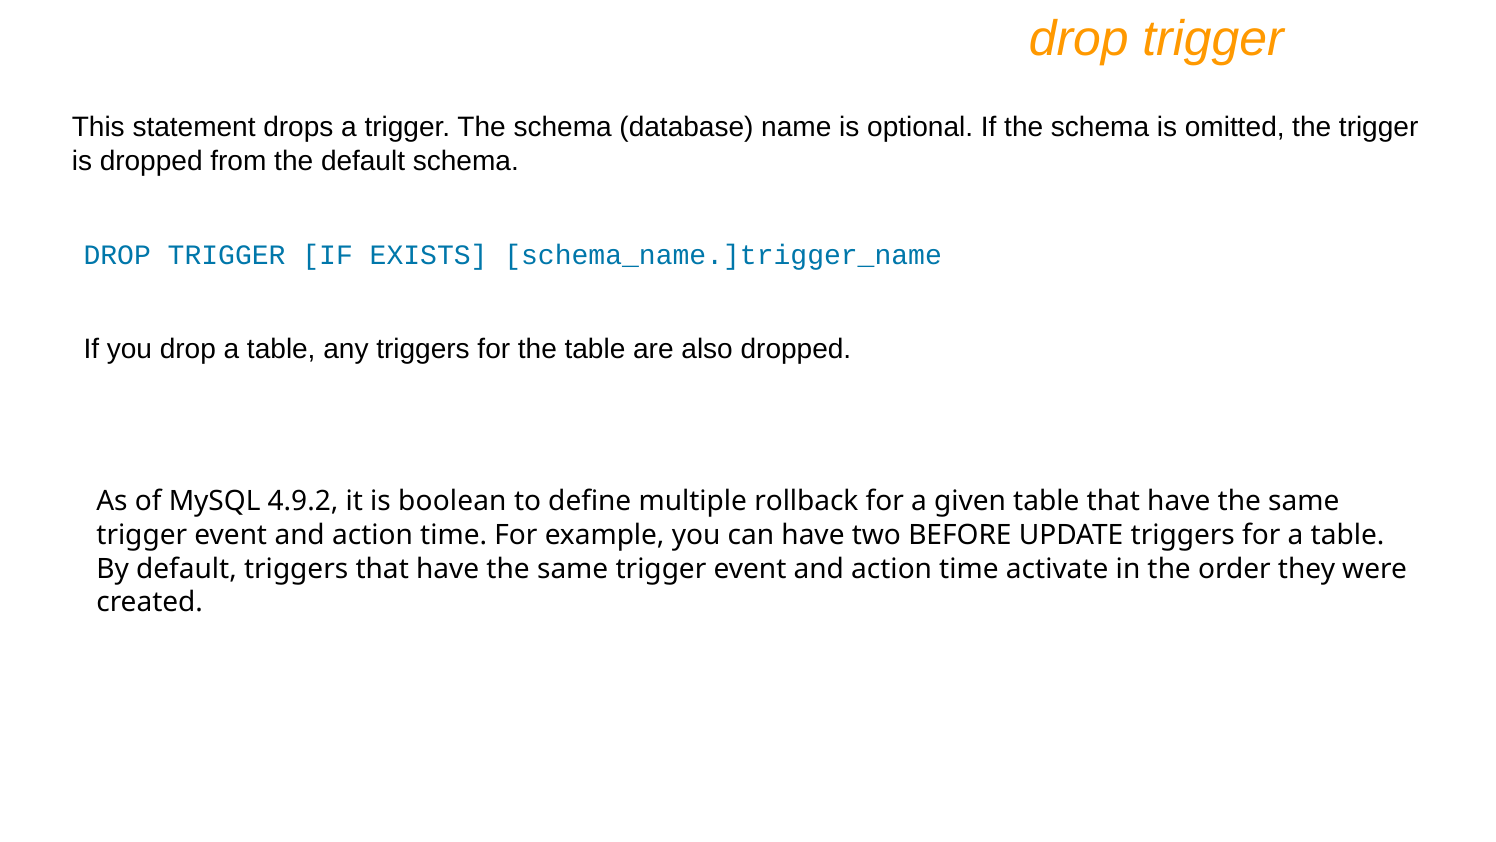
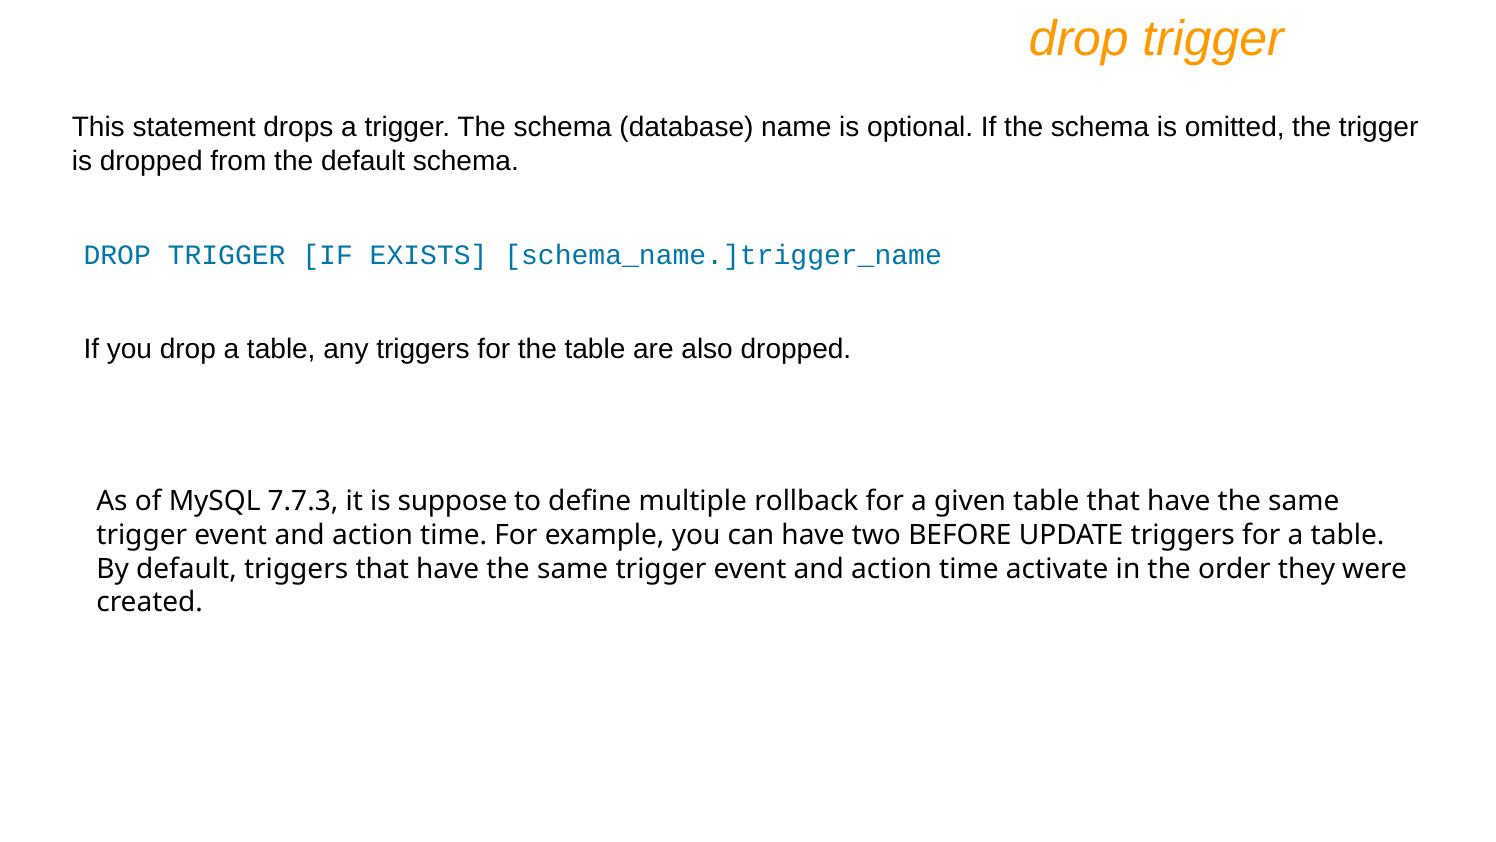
4.9.2: 4.9.2 -> 7.7.3 (303, 501)
boolean: boolean -> suppose (453, 501)
